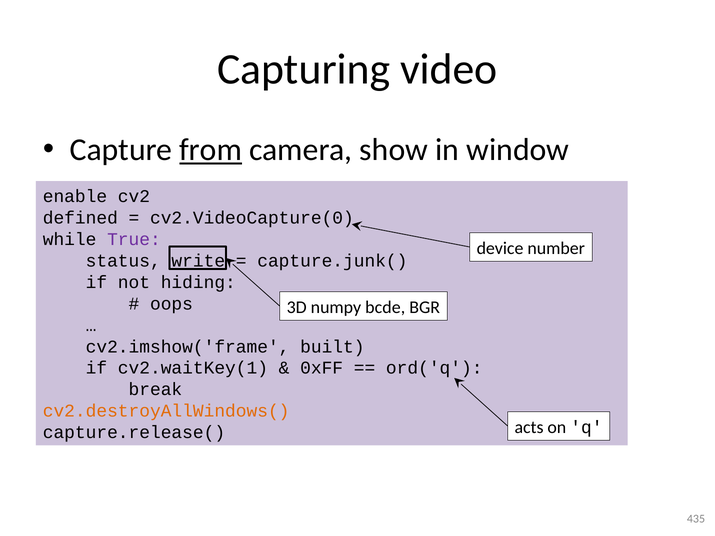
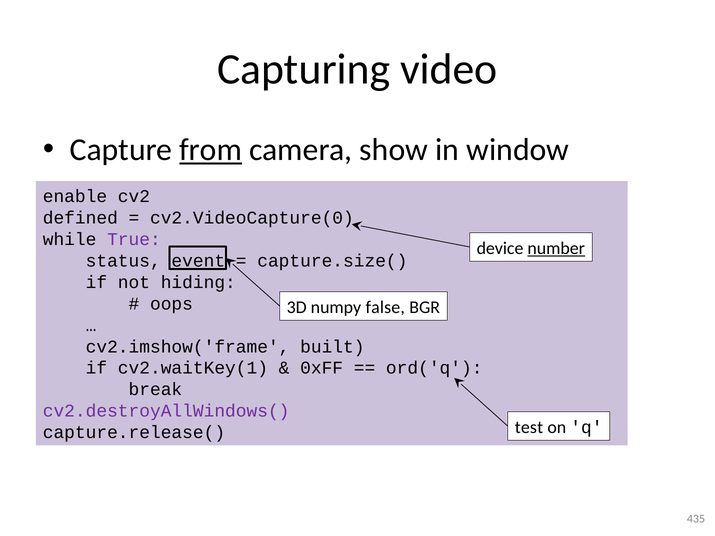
number underline: none -> present (556, 248)
write: write -> event (198, 261)
capture.junk(: capture.junk( -> capture.size( (332, 261)
bcde: bcde -> false (385, 307)
cv2.destroyAllWindows( colour: orange -> purple (166, 411)
acts: acts -> test (529, 427)
